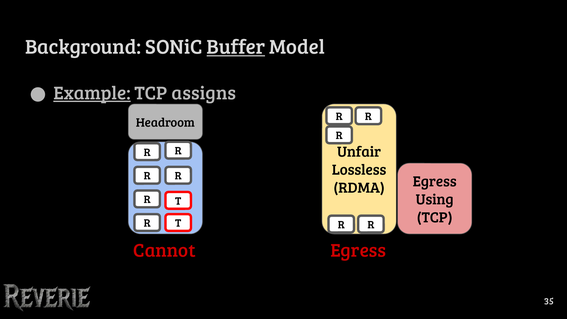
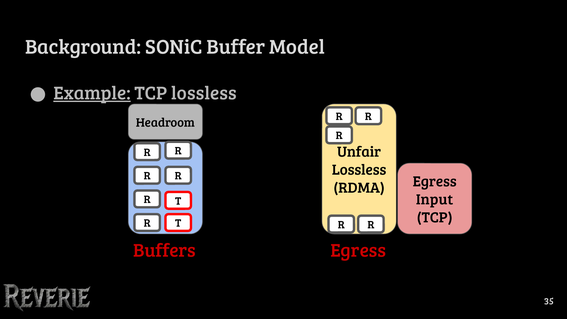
Buffer underline: present -> none (236, 47)
TCP assigns: assigns -> lossless (204, 93)
Using: Using -> Input (435, 200)
Cannot: Cannot -> Buffers (164, 251)
